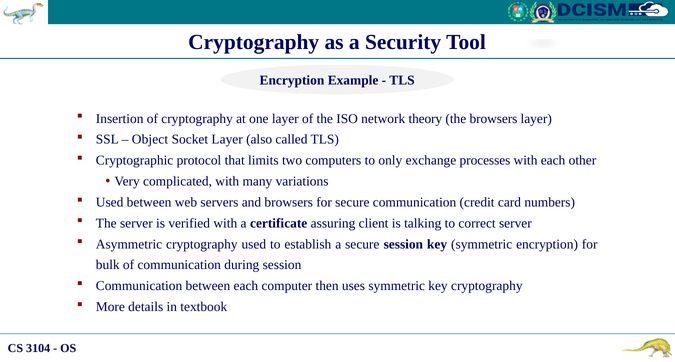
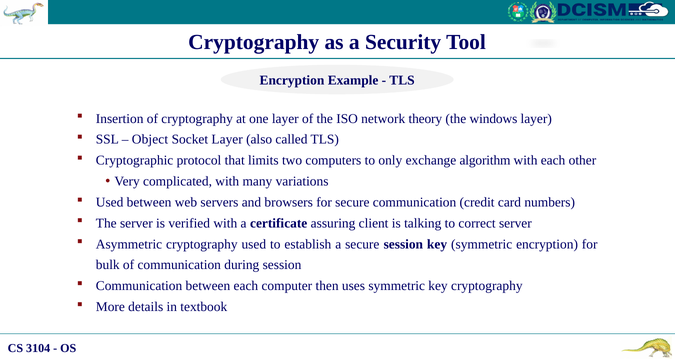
the browsers: browsers -> windows (493, 118)
processes: processes -> algorithm (485, 160)
